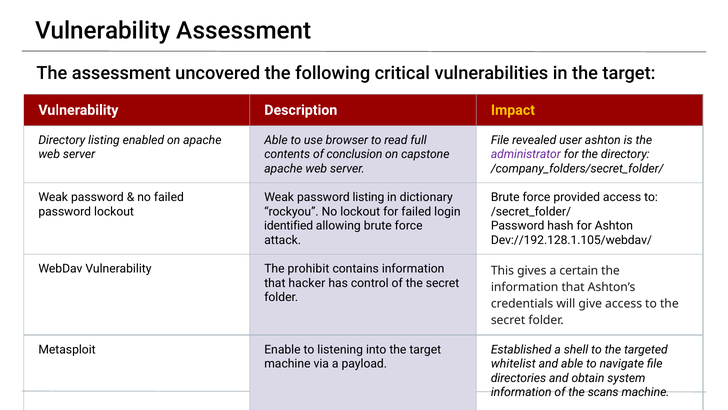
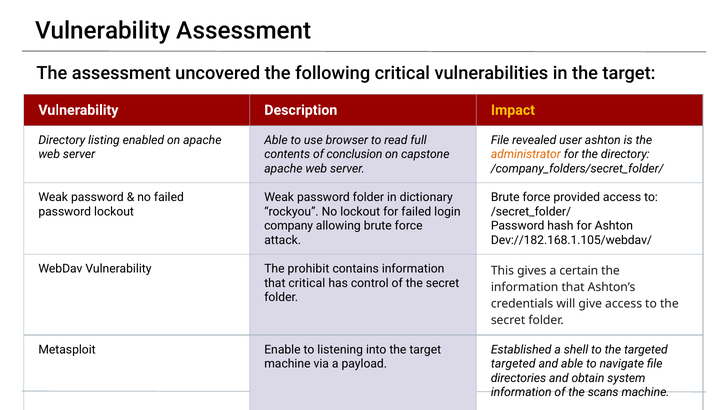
administrator colour: purple -> orange (526, 154)
password listing: listing -> folder (368, 197)
identified: identified -> company (289, 226)
Dev://192.128.1.105/webdav/: Dev://192.128.1.105/webdav/ -> Dev://182.168.1.105/webdav/ (571, 240)
that hacker: hacker -> critical (307, 283)
whitelist: whitelist -> targeted (513, 363)
